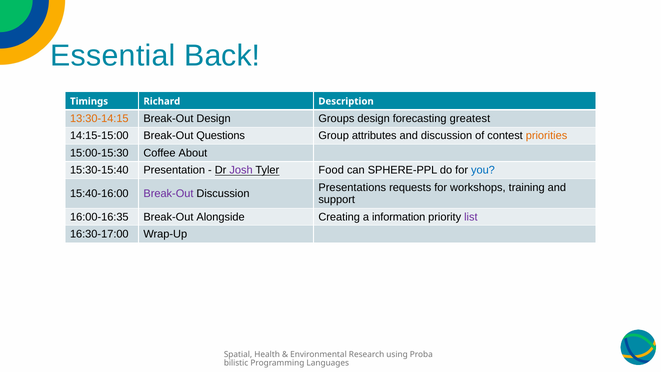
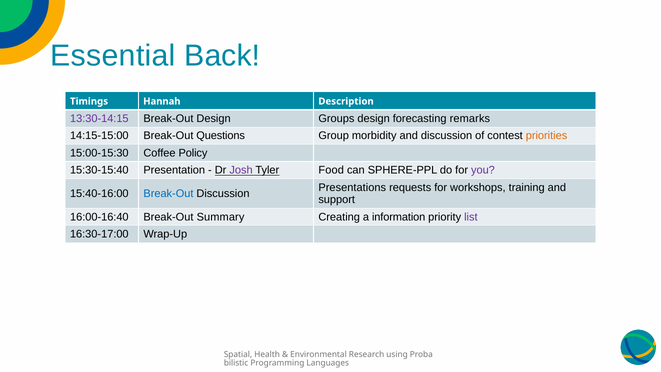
Richard: Richard -> Hannah (162, 101)
13:30-14:15 colour: orange -> purple (99, 119)
greatest: greatest -> remarks (470, 119)
attributes: attributes -> morbidity (374, 136)
About: About -> Policy (193, 153)
you colour: blue -> purple (483, 170)
Break-Out colour: purple -> blue (168, 194)
16:00-16:35: 16:00-16:35 -> 16:00-16:40 (99, 217)
Alongside: Alongside -> Summary (221, 217)
